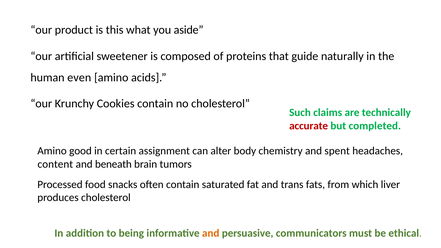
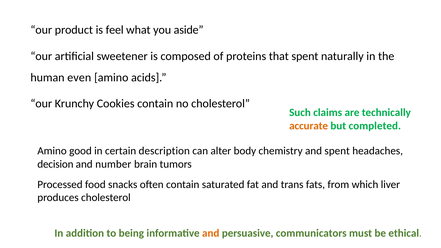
this: this -> feel (115, 30)
that guide: guide -> spent (305, 56)
accurate colour: red -> orange (309, 126)
assignment: assignment -> description (164, 151)
content: content -> decision (55, 164)
beneath: beneath -> number (113, 164)
